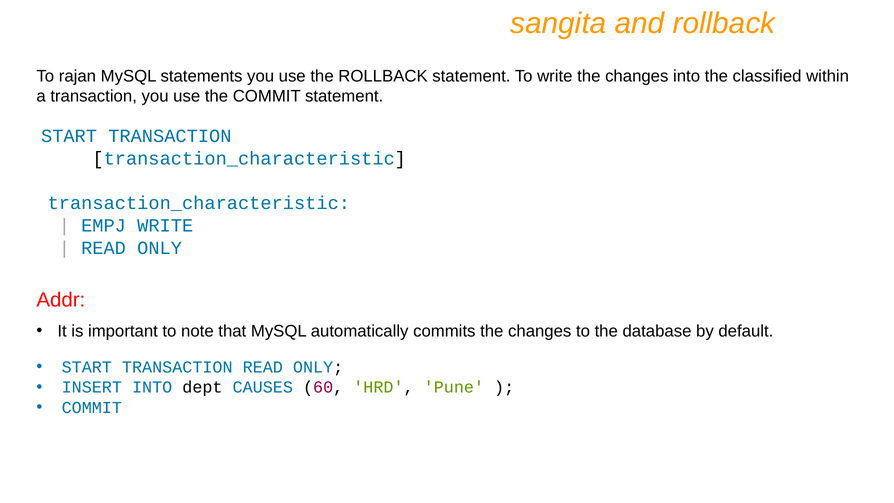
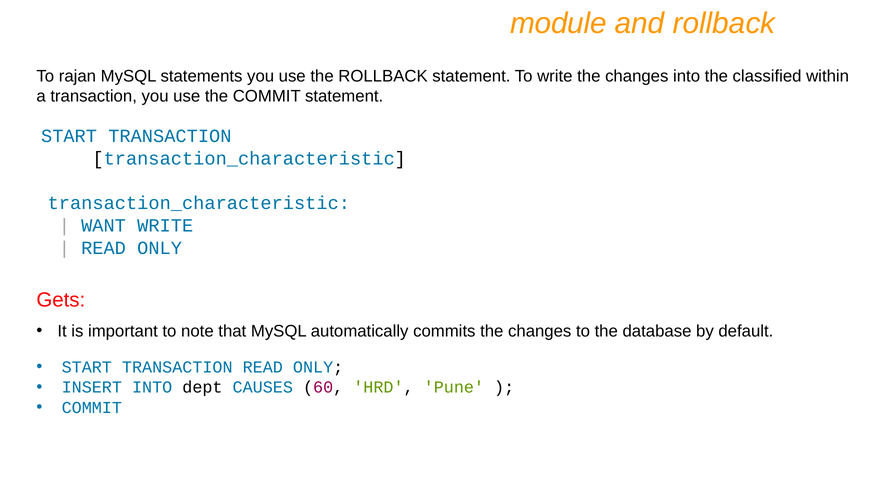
sangita: sangita -> module (558, 23)
EMPJ: EMPJ -> WANT (104, 226)
Addr: Addr -> Gets (61, 300)
